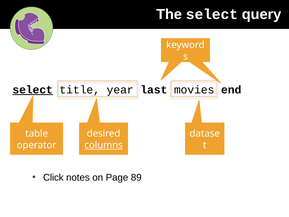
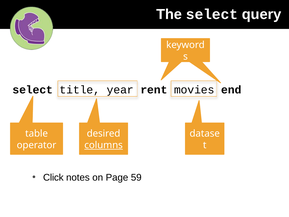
select underline: present -> none (33, 90)
last: last -> rent (154, 90)
89: 89 -> 59 (136, 177)
